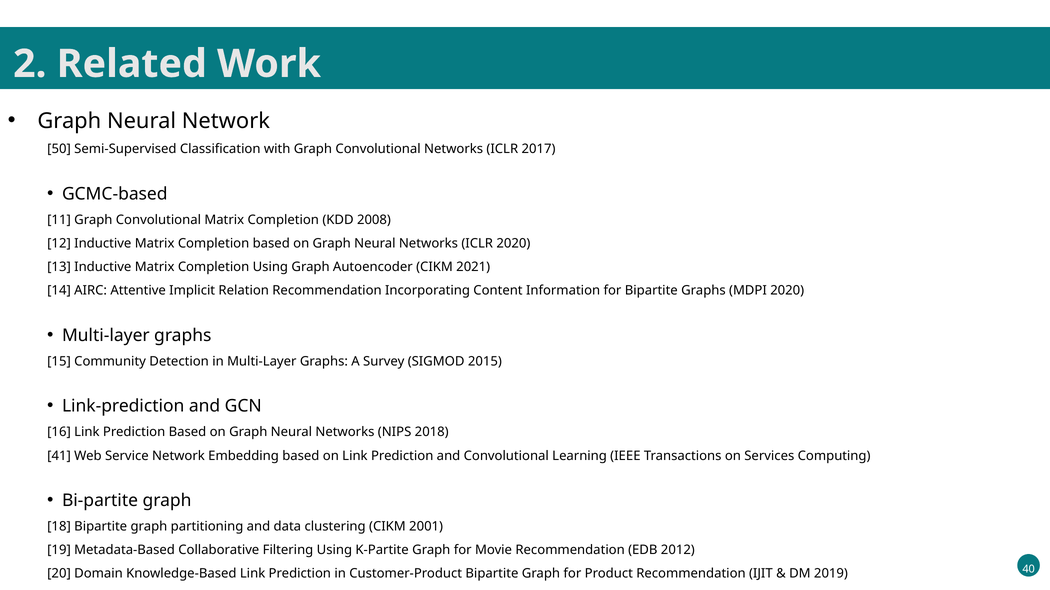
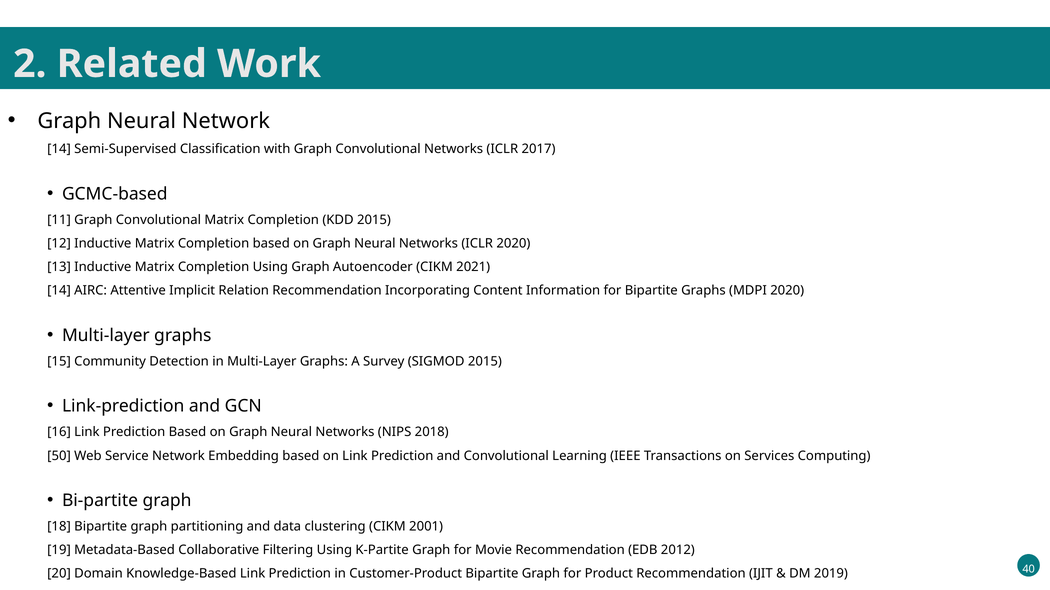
50: 50 -> 14 (59, 149)
KDD 2008: 2008 -> 2015 (374, 220)
41: 41 -> 50 (59, 456)
